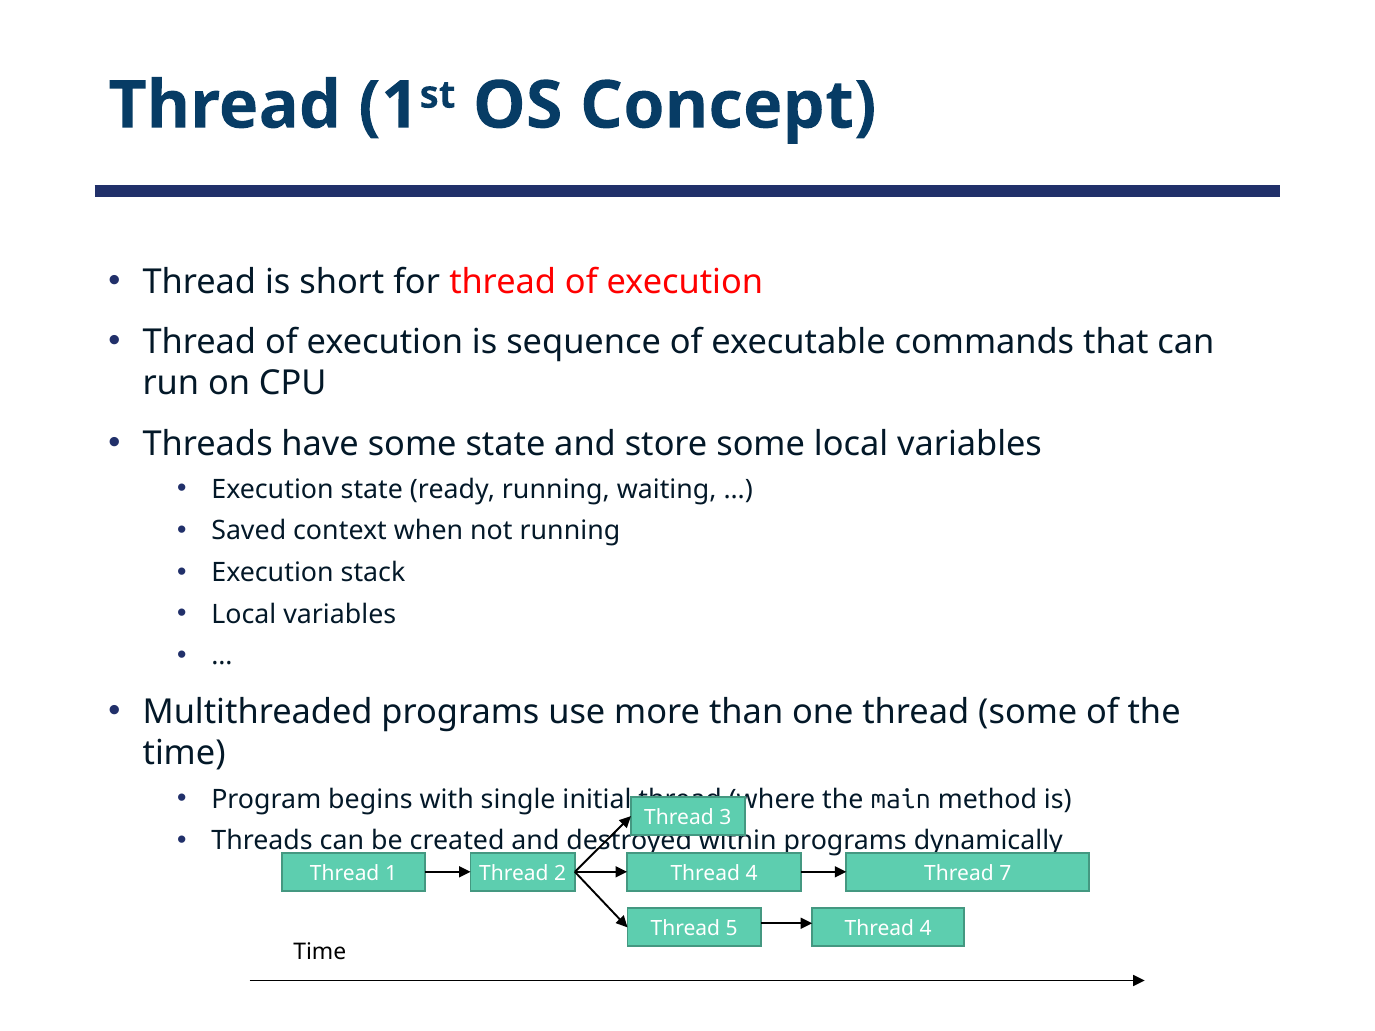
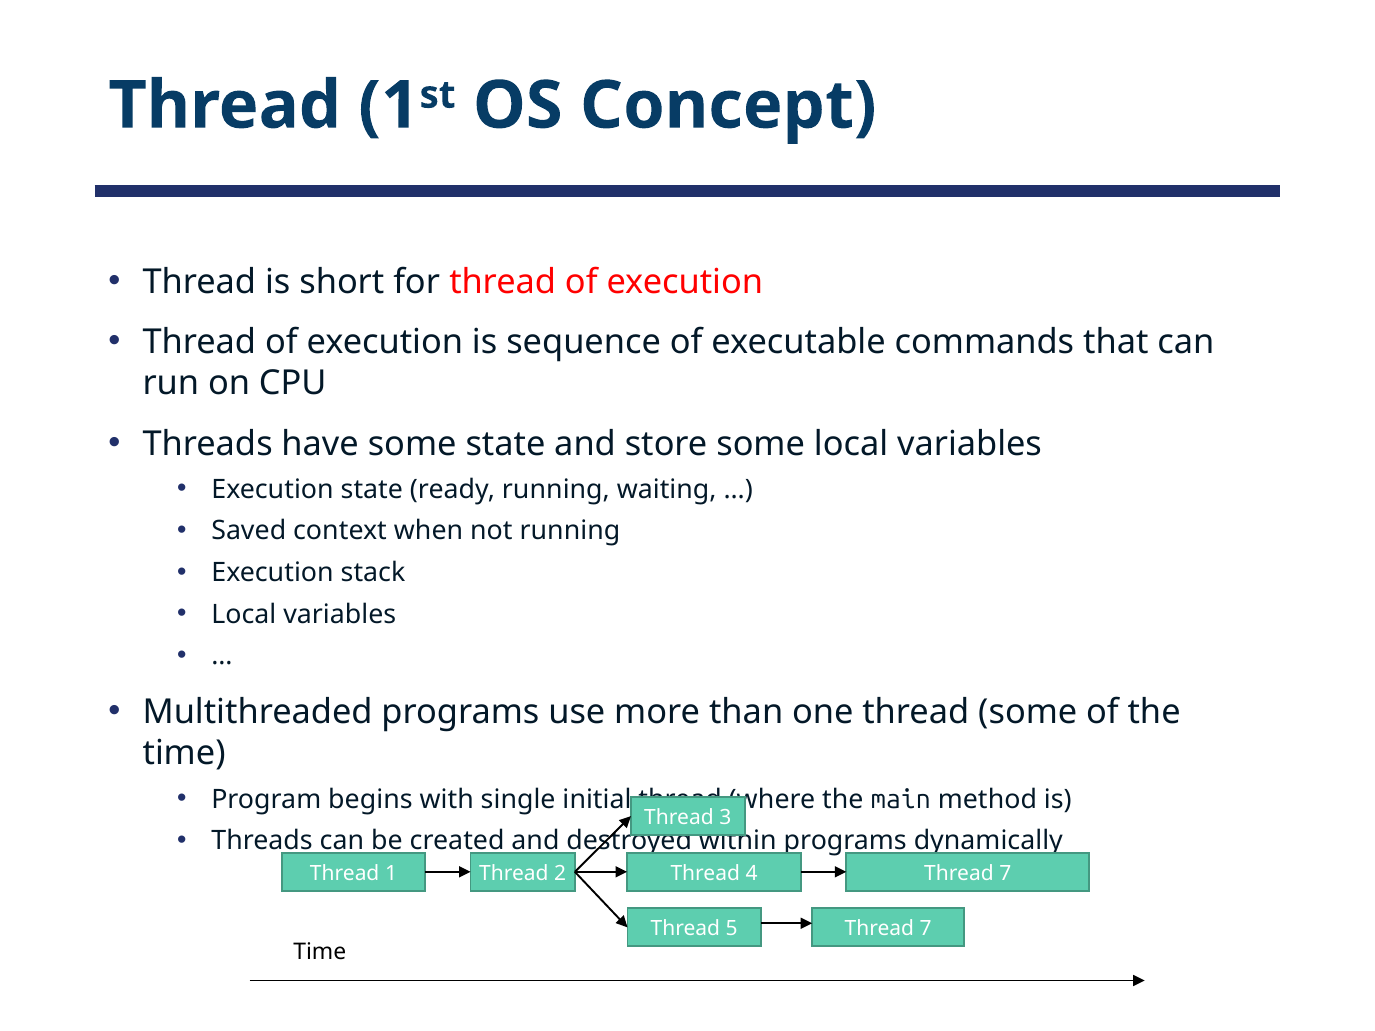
5 Thread 4: 4 -> 7 (926, 929)
